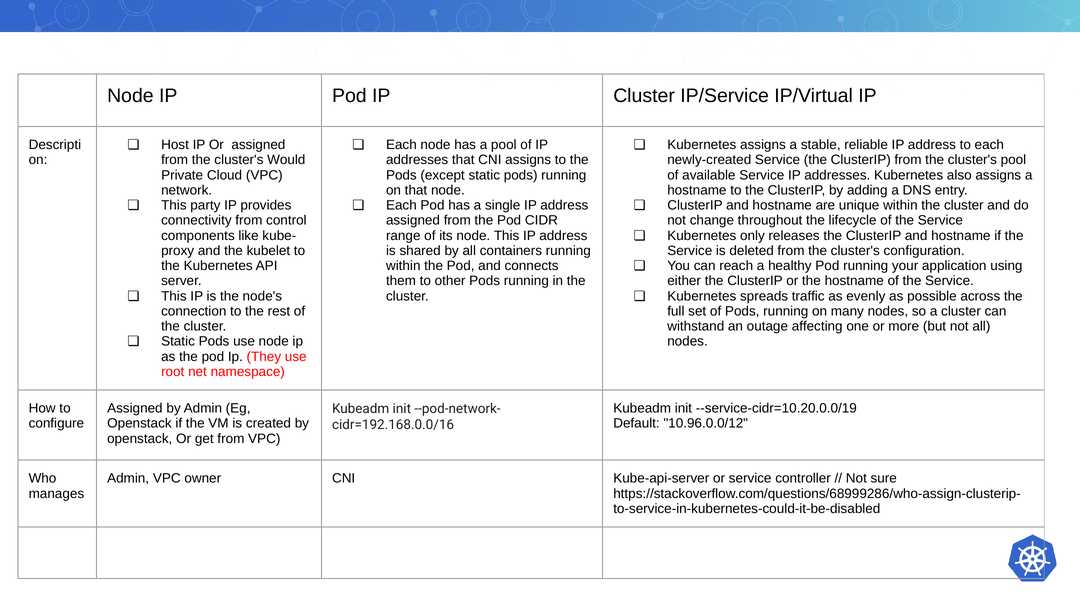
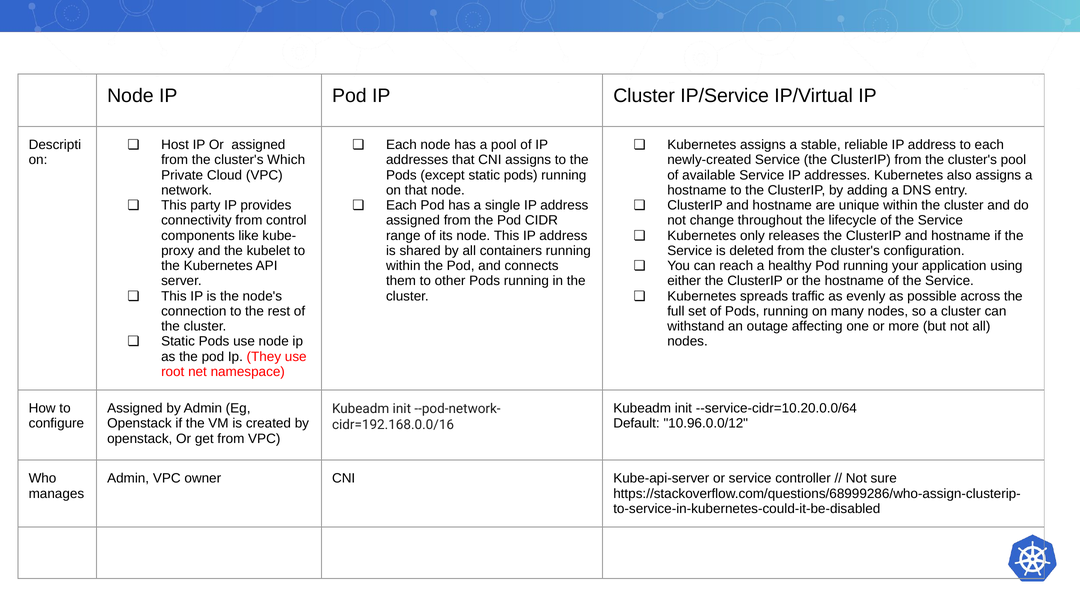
Would: Would -> Which (286, 160)
--service-cidr=10.20.0.0/19: --service-cidr=10.20.0.0/19 -> --service-cidr=10.20.0.0/64 (776, 409)
